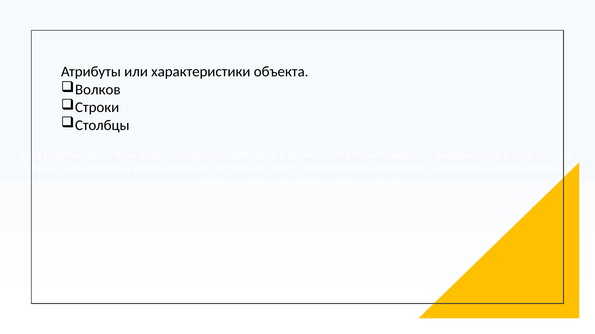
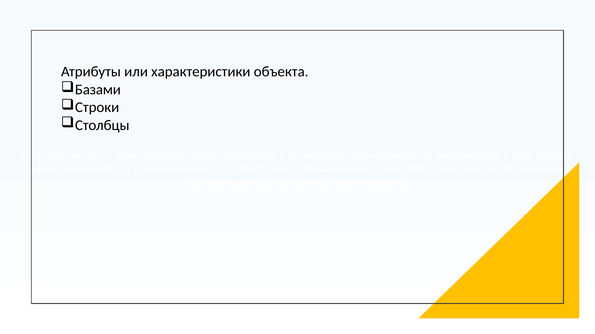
Волков: Волков -> Базами (98, 90)
